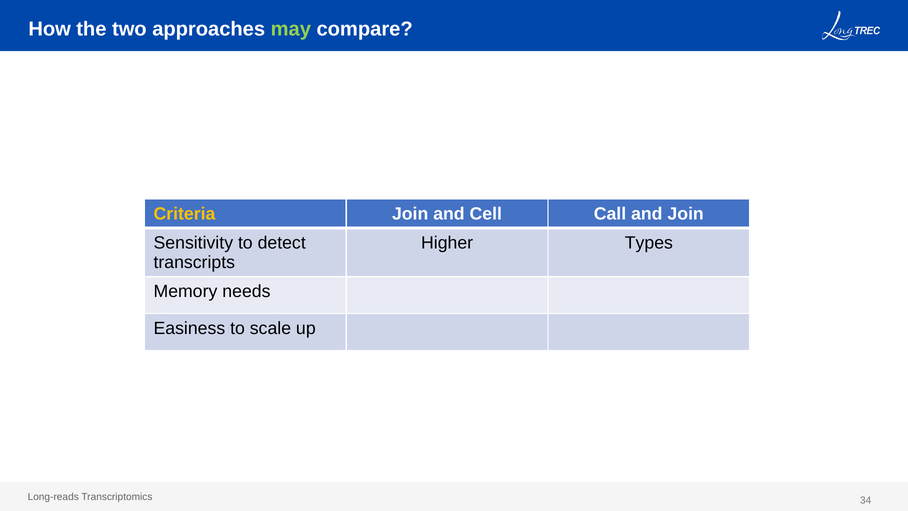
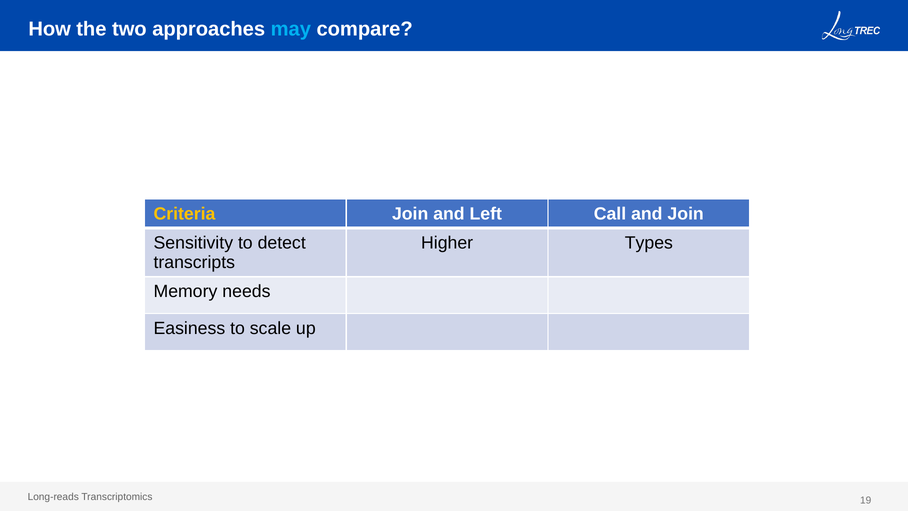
may colour: light green -> light blue (291, 29)
Cell: Cell -> Left (486, 214)
34: 34 -> 19 (866, 500)
